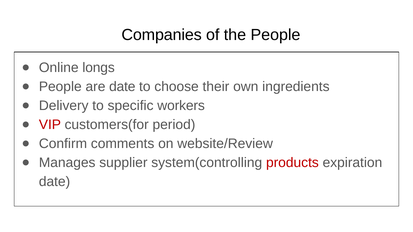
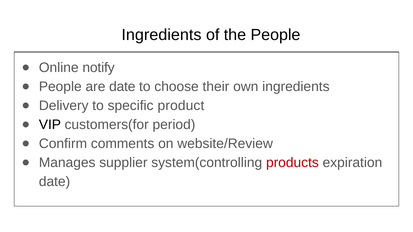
Companies: Companies -> Ingredients (161, 35)
longs: longs -> notify (99, 68)
workers: workers -> product (181, 106)
VIP colour: red -> black (50, 125)
